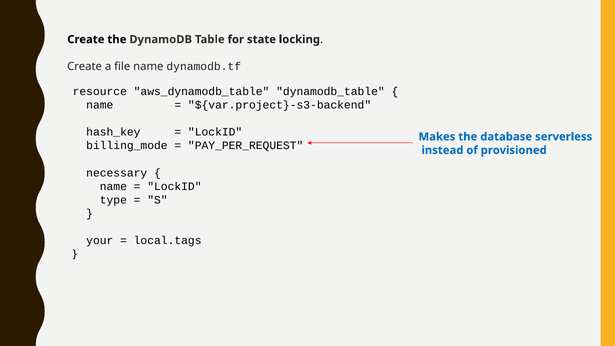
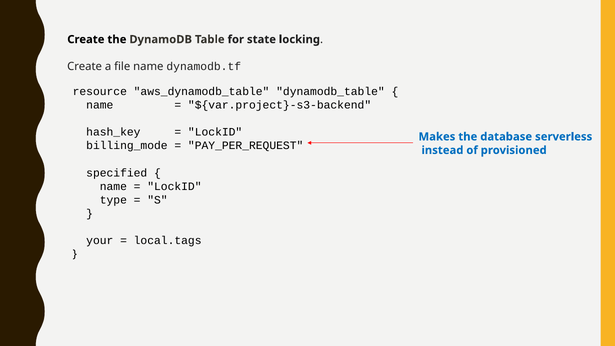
necessary: necessary -> specified (117, 173)
